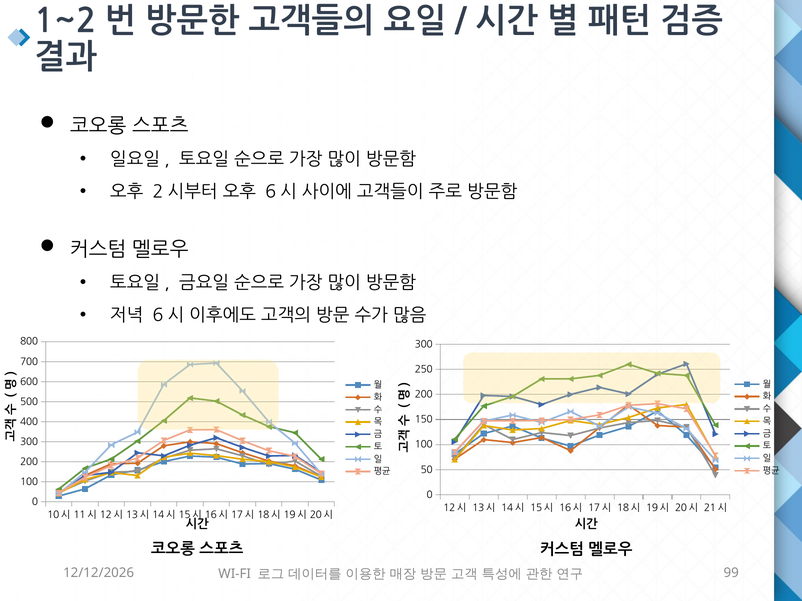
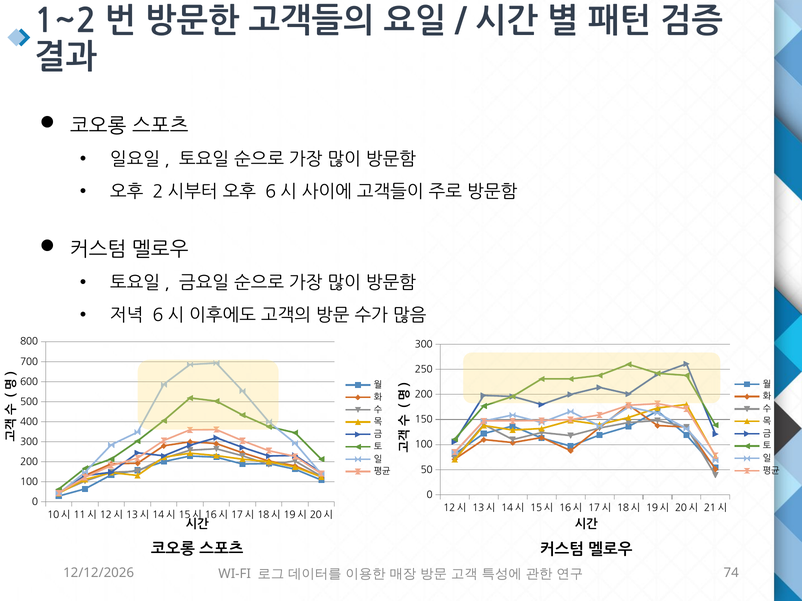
99: 99 -> 74 (731, 573)
